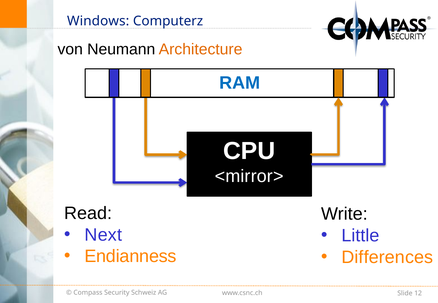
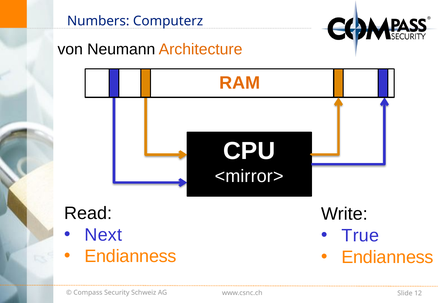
Windows: Windows -> Numbers (98, 21)
RAM colour: blue -> orange (240, 83)
Little: Little -> True (360, 236)
Differences: Differences -> Endianness (387, 257)
